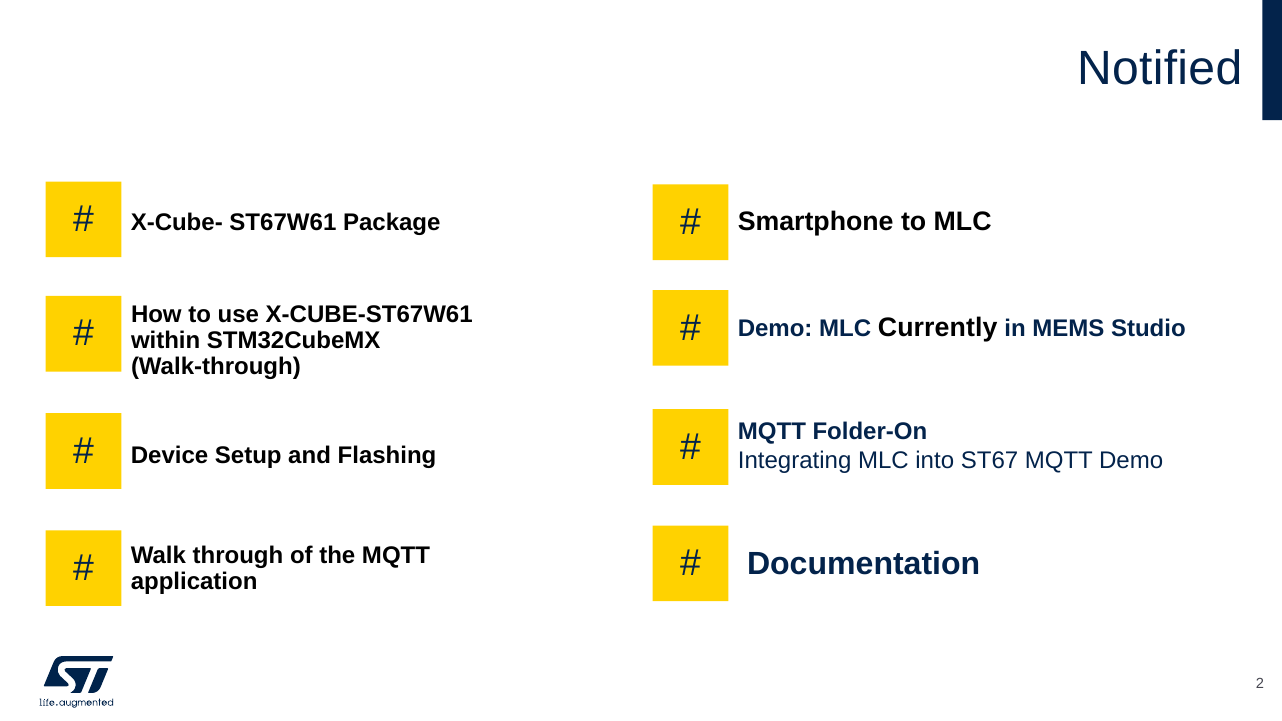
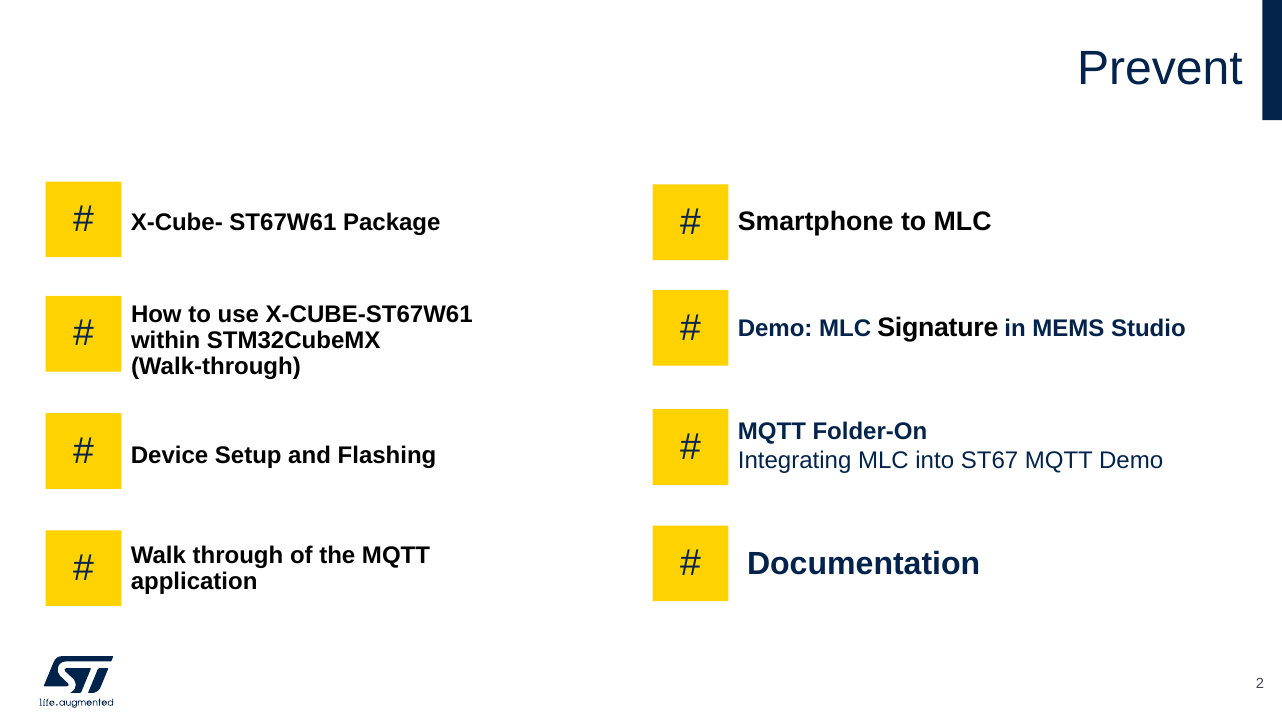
Notified: Notified -> Prevent (1160, 68)
Currently: Currently -> Signature (938, 328)
